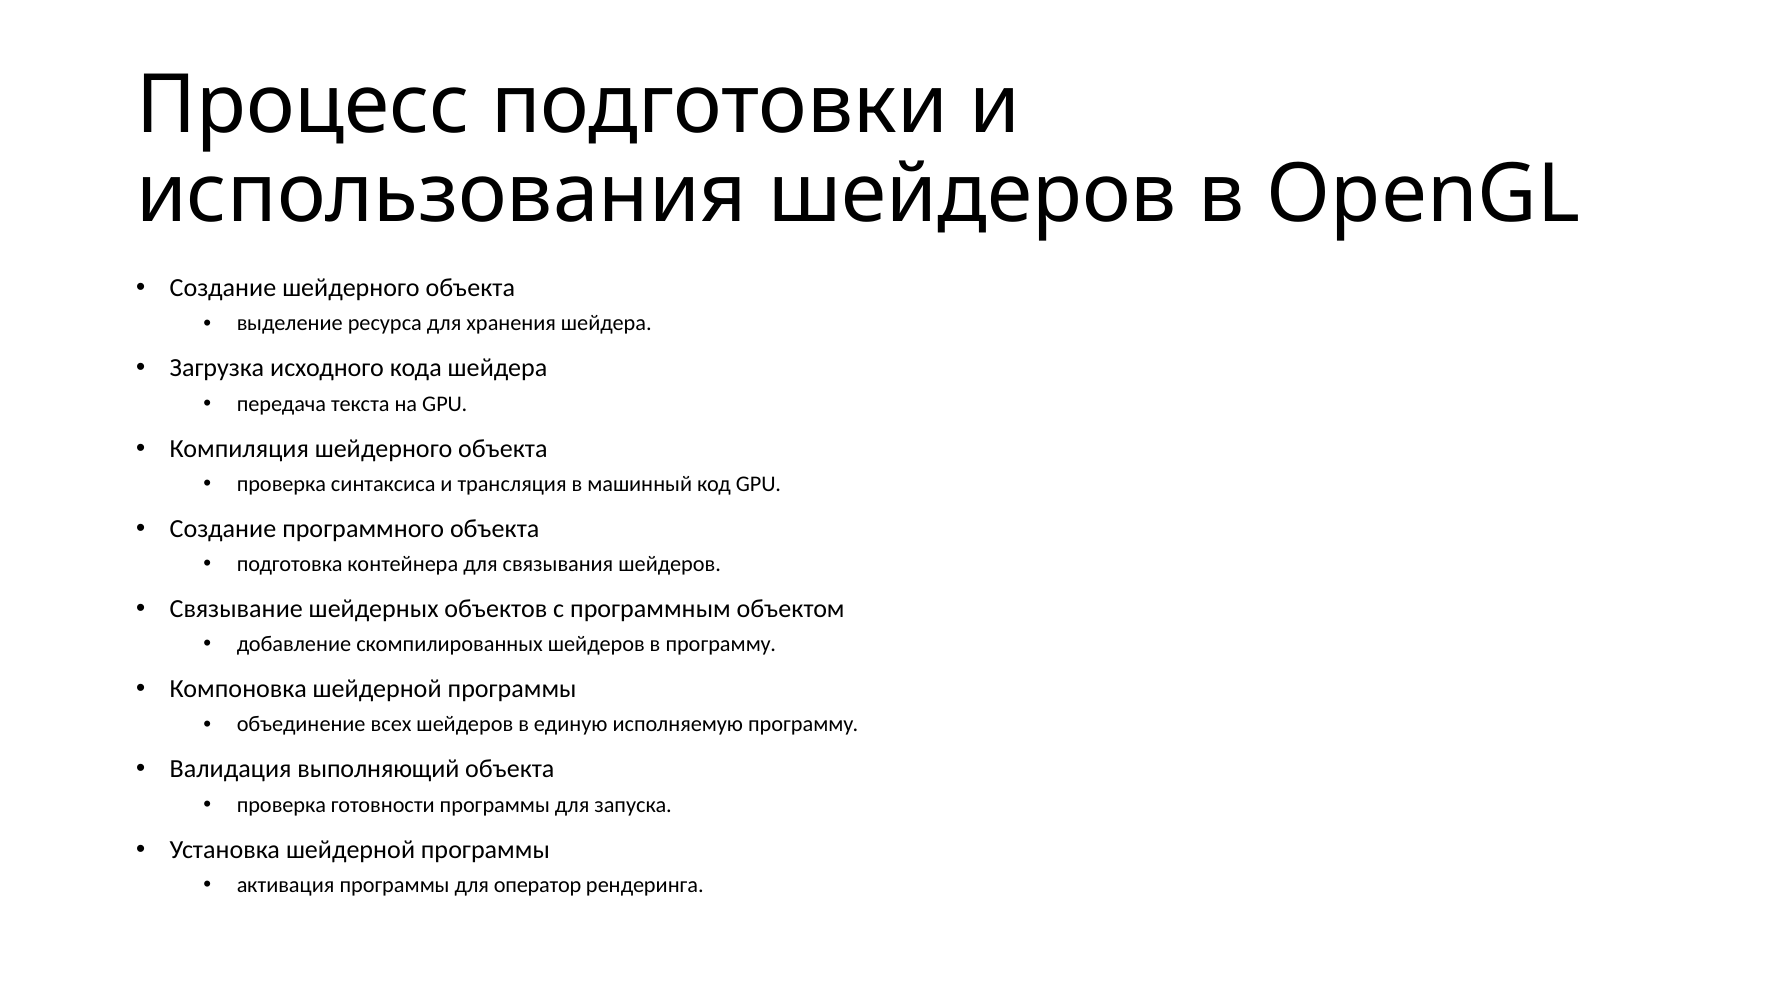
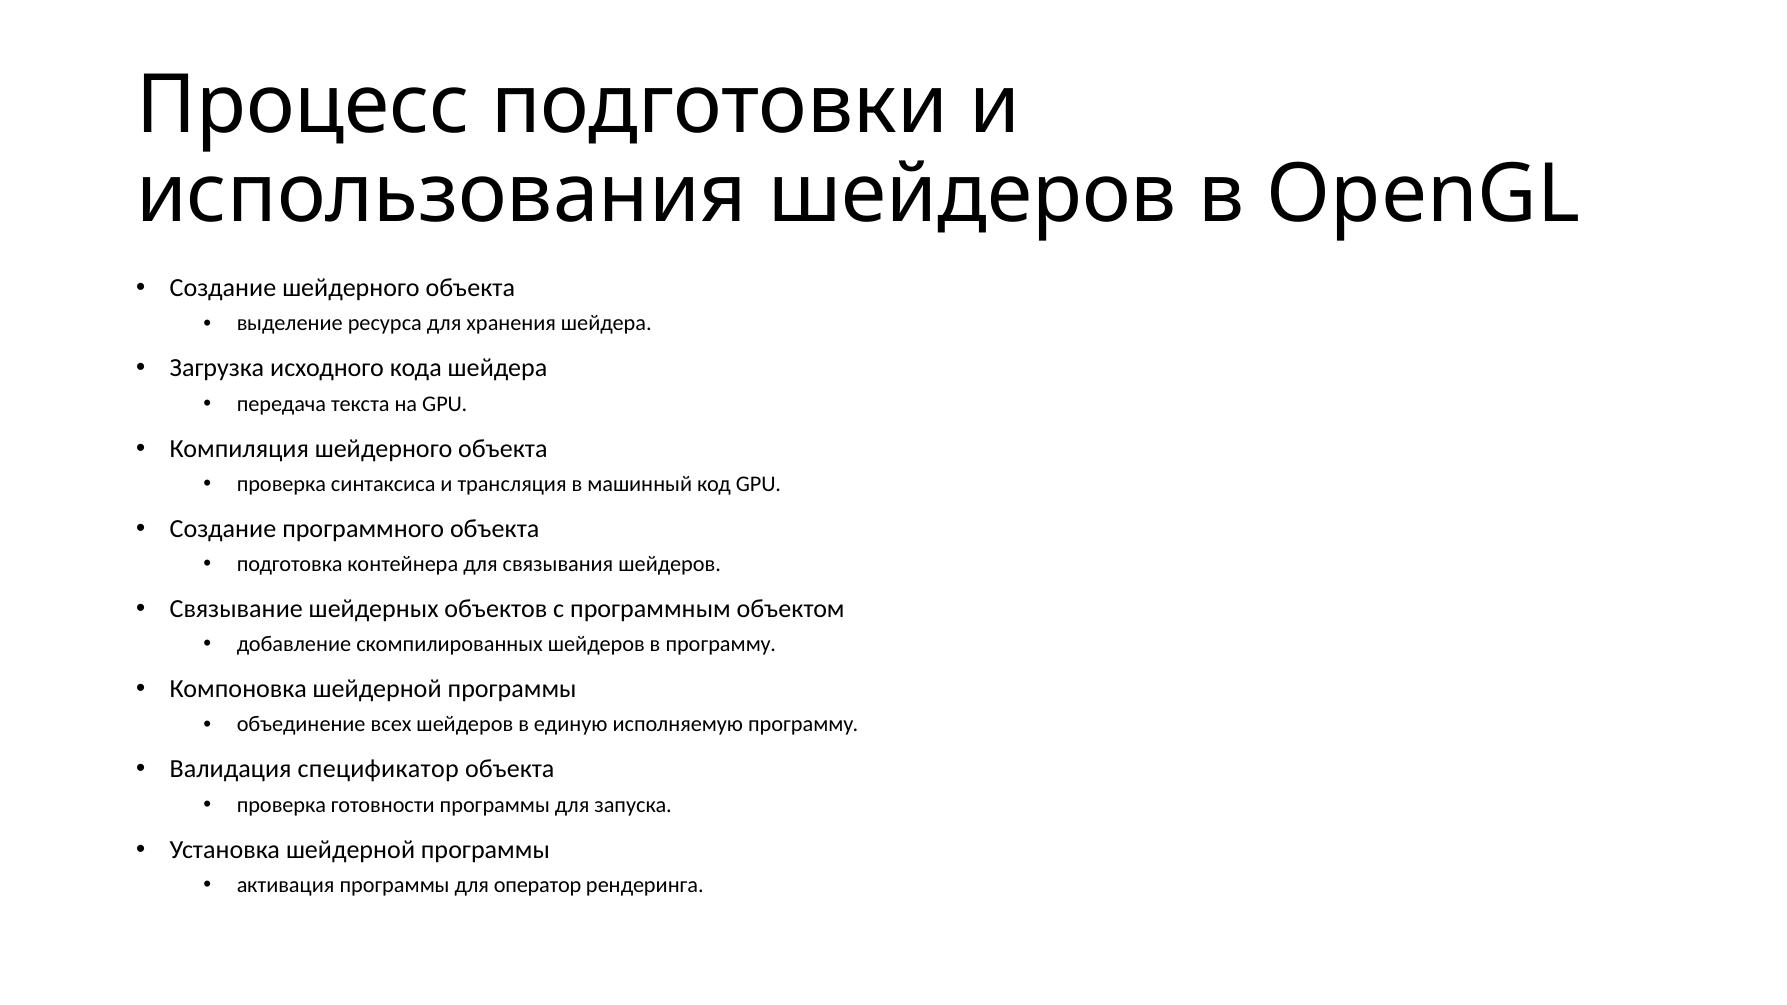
выполняющий: выполняющий -> спецификатор (378, 769)
